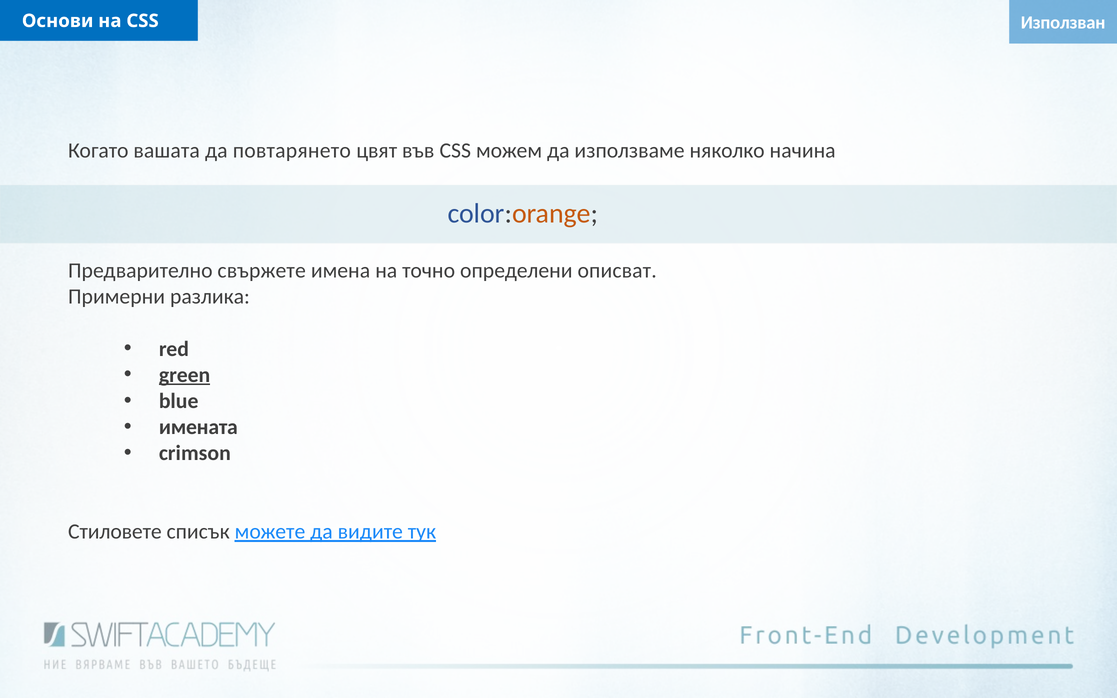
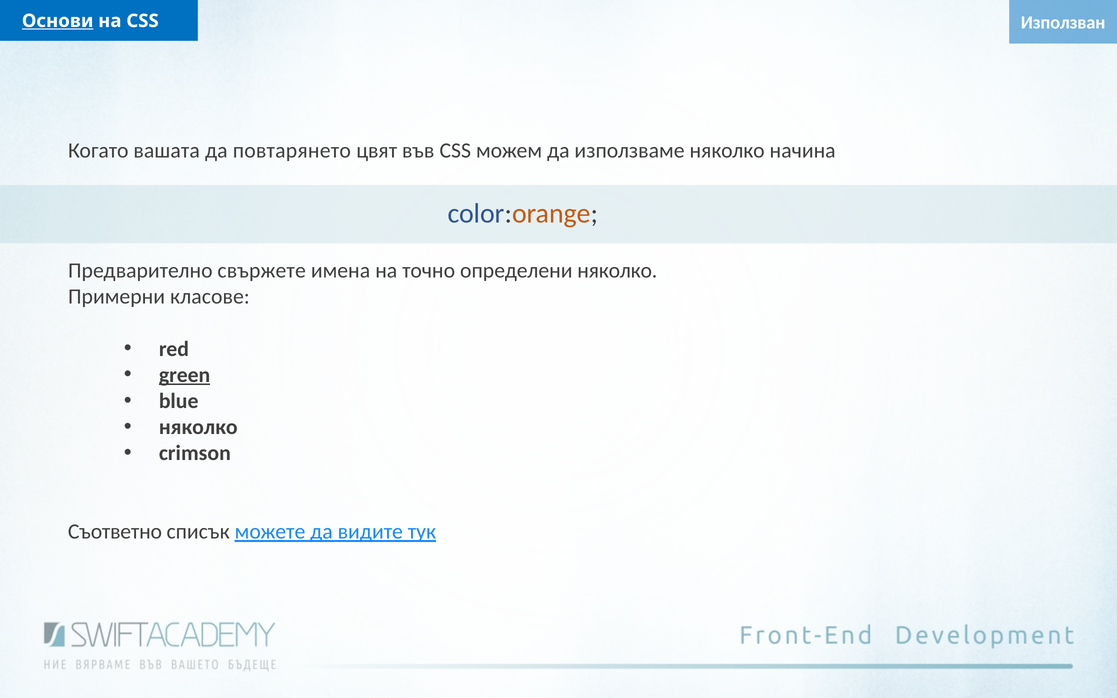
Основи underline: none -> present (58, 21)
определени описват: описват -> няколко (617, 271)
разлика: разлика -> класове (210, 297)
имената: имената -> няколко (198, 427)
Стиловете: Стиловете -> Съответно (115, 531)
